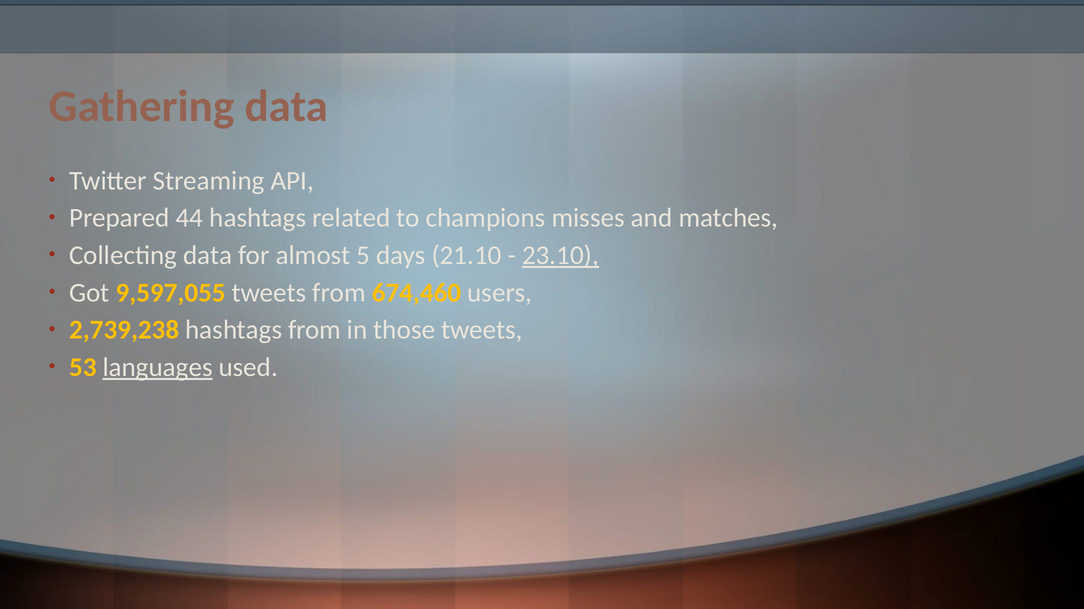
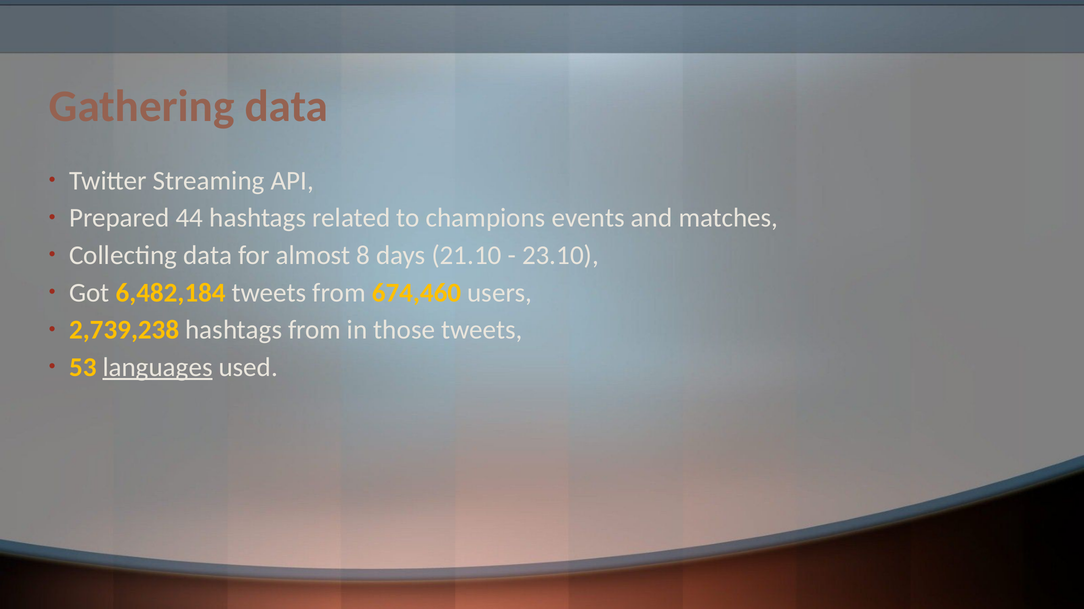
misses: misses -> events (588, 218)
5: 5 -> 8 (363, 256)
23.10 underline: present -> none (560, 256)
9,597,055: 9,597,055 -> 6,482,184 (171, 293)
